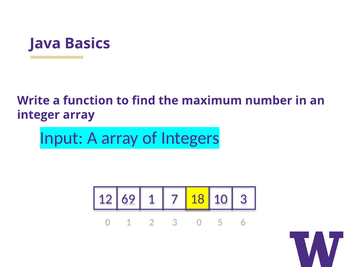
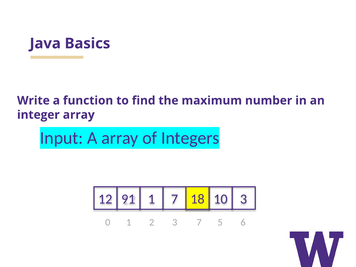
69: 69 -> 91 (128, 199)
2 3 0: 0 -> 7 (199, 222)
